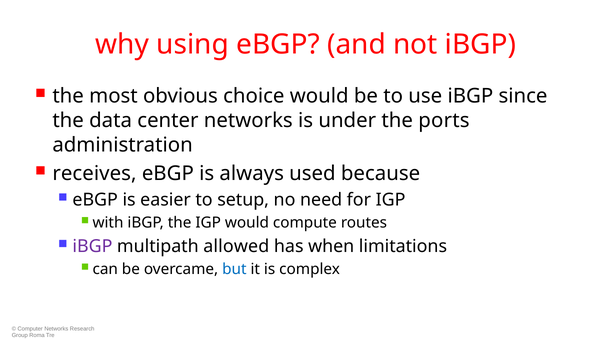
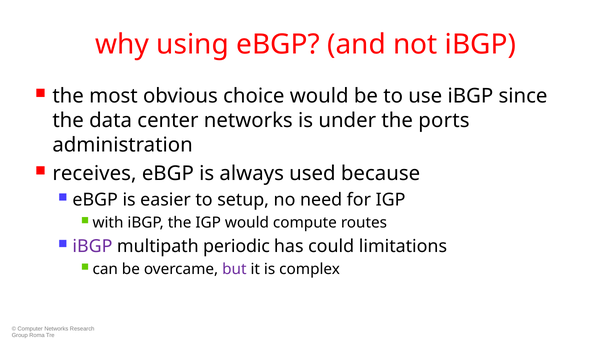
allowed: allowed -> periodic (236, 247)
when: when -> could (331, 247)
but colour: blue -> purple (234, 269)
